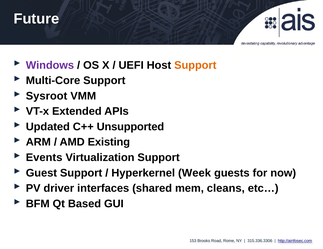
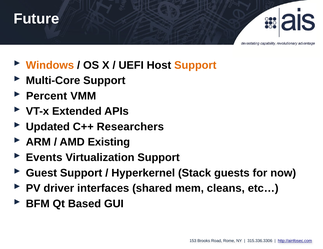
Windows colour: purple -> orange (50, 65)
Sysroot: Sysroot -> Percent (47, 96)
Unsupported: Unsupported -> Researchers (130, 127)
Week: Week -> Stack (195, 173)
